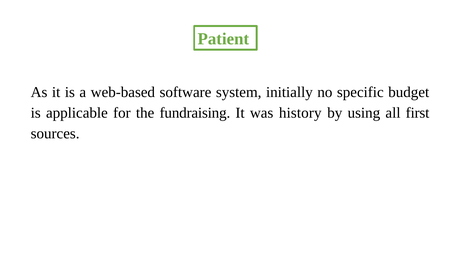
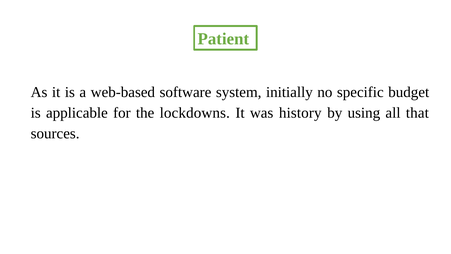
fundraising: fundraising -> lockdowns (195, 113)
first: first -> that (417, 113)
